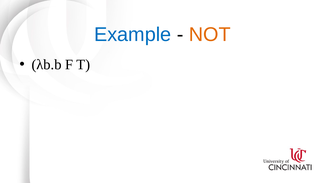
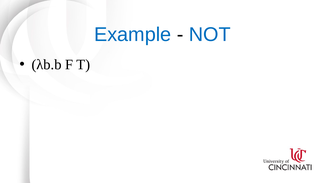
NOT colour: orange -> blue (210, 35)
